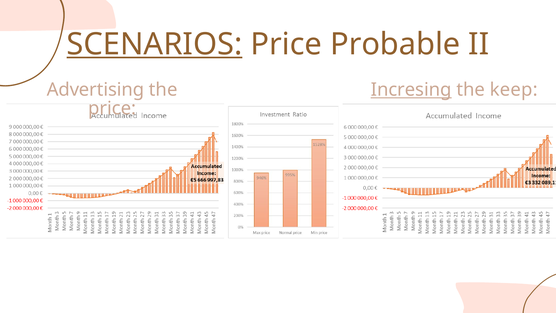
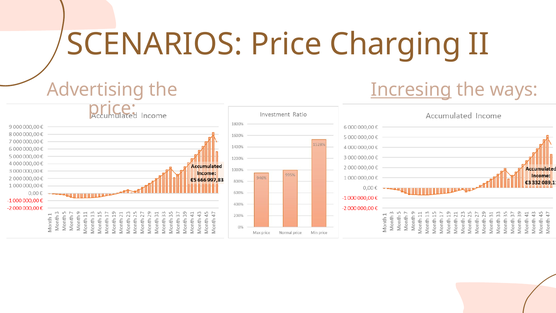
SCENARIOS underline: present -> none (154, 44)
Probable: Probable -> Charging (395, 44)
keep: keep -> ways (514, 90)
